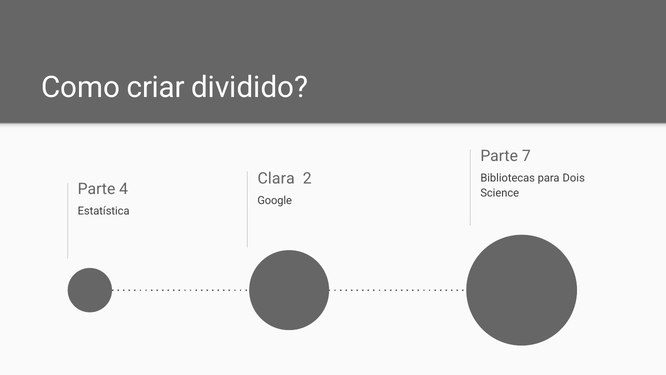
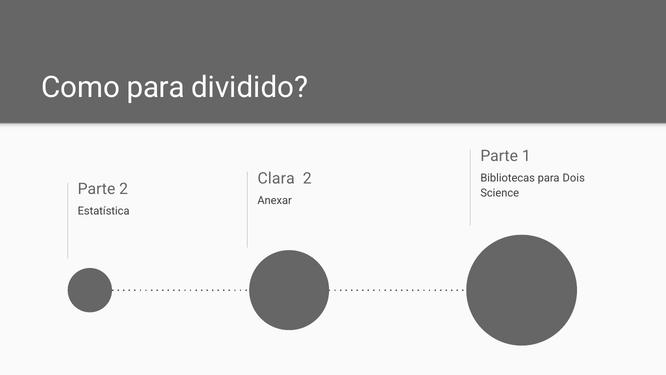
Como criar: criar -> para (156, 87)
7: 7 -> 1 (526, 156)
Parte 4: 4 -> 2 (124, 189)
Google: Google -> Anexar (275, 200)
